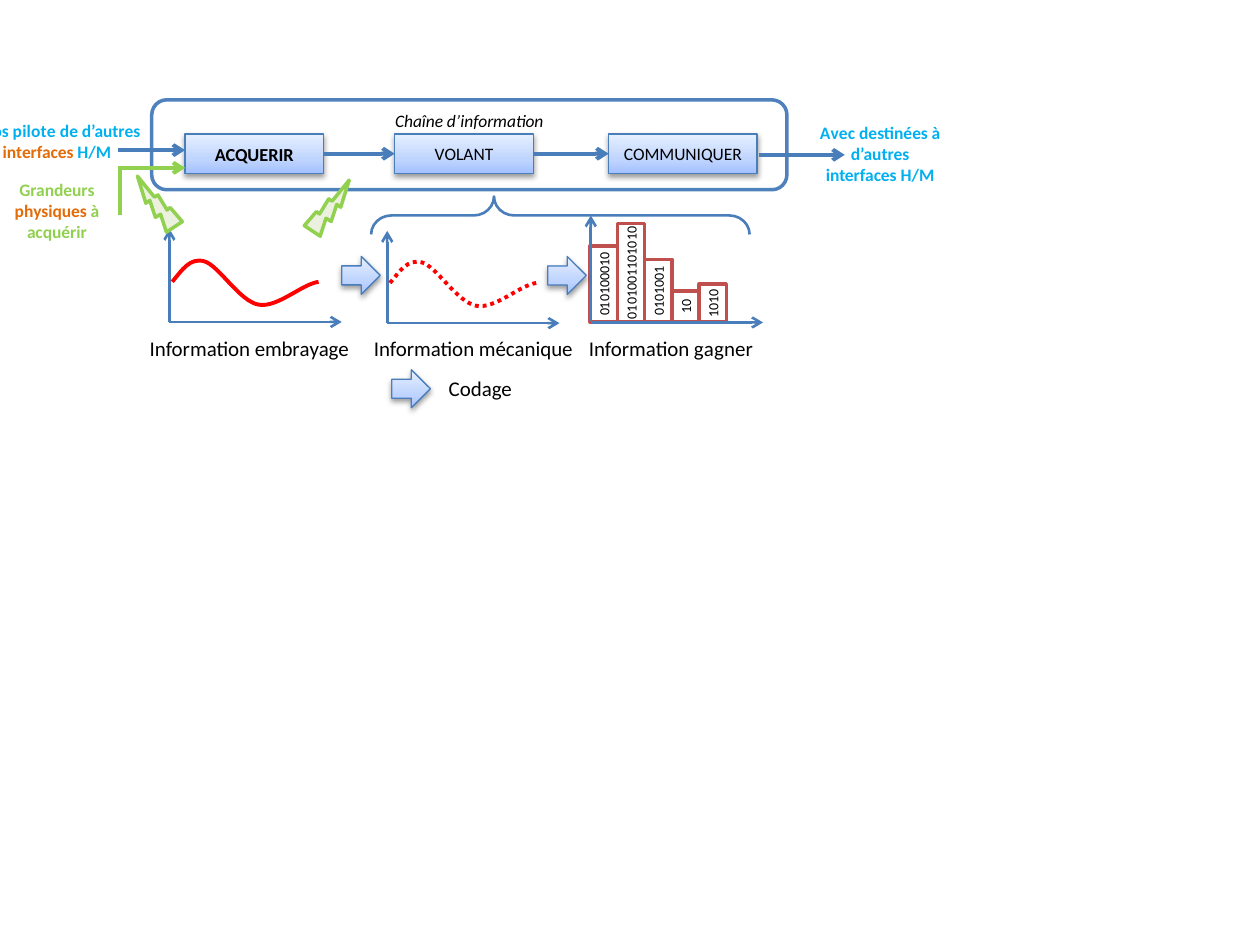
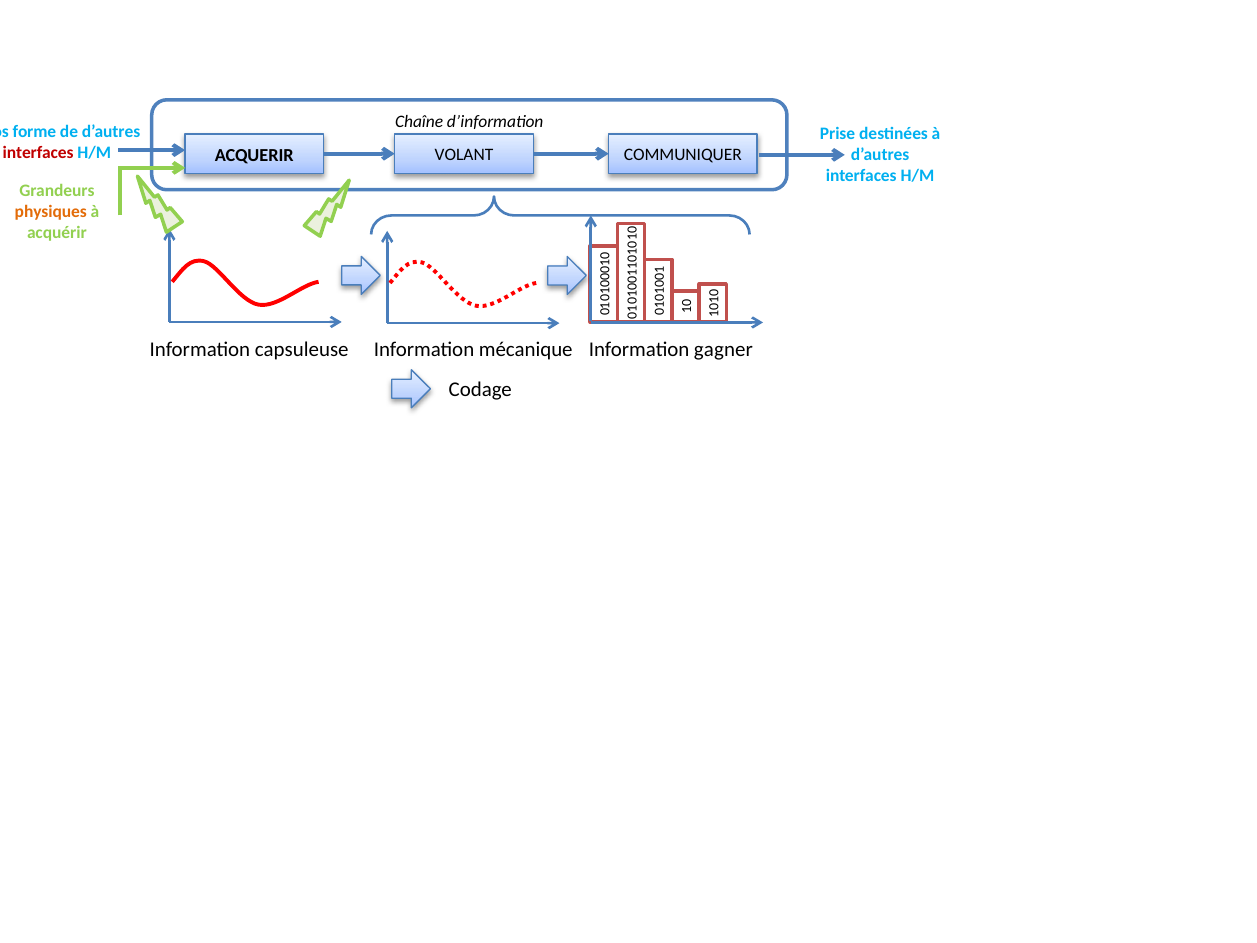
pilote: pilote -> forme (34, 131)
Avec: Avec -> Prise (838, 134)
interfaces colour: orange -> red (38, 152)
embrayage: embrayage -> capsuleuse (302, 349)
